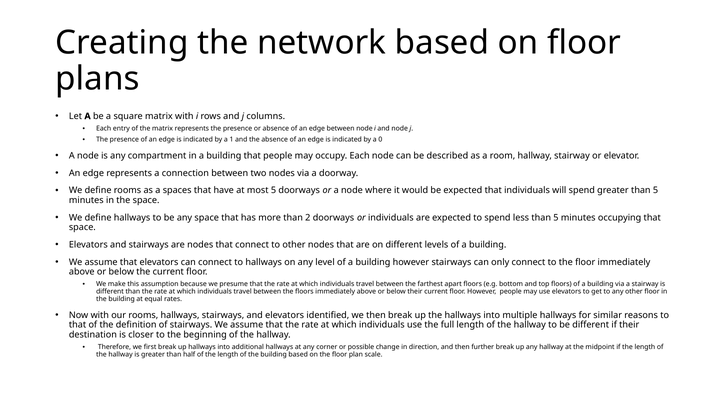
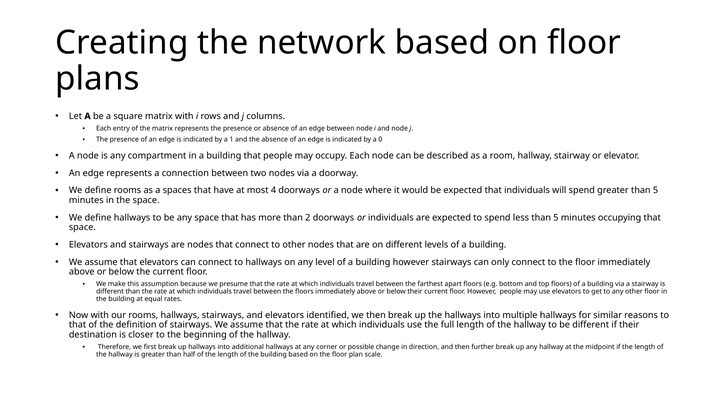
most 5: 5 -> 4 (273, 191)
